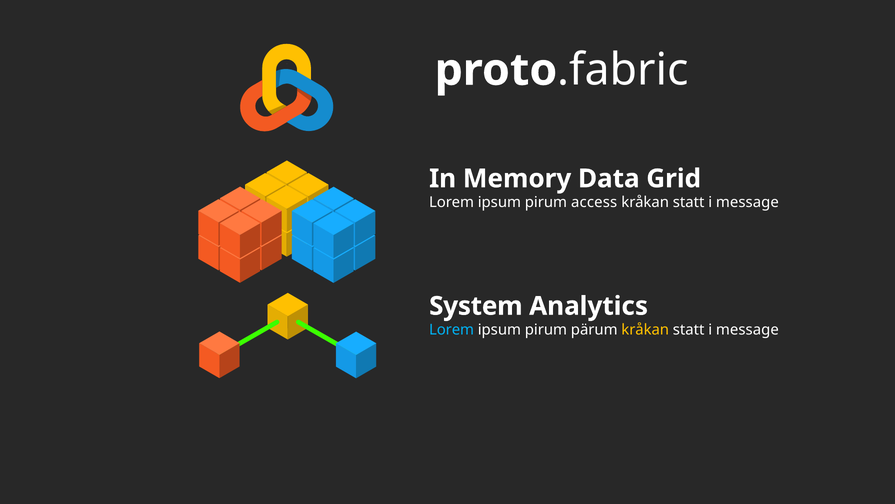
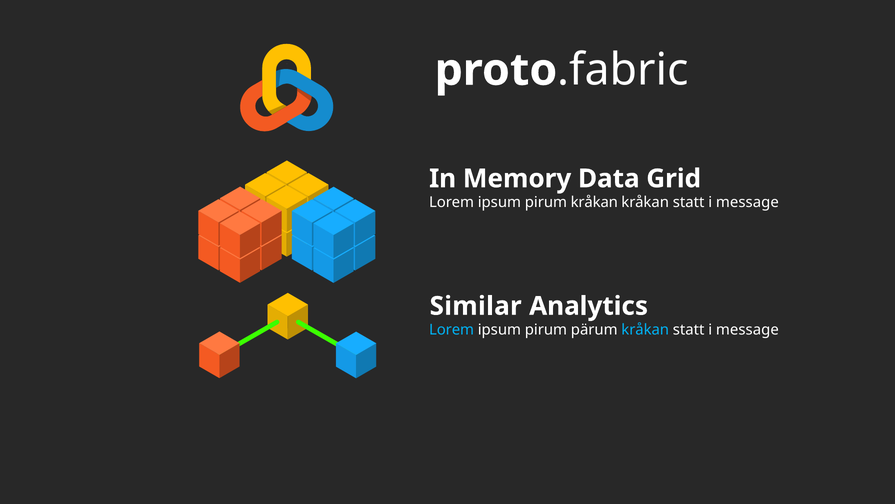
pirum access: access -> kråkan (594, 202)
System: System -> Similar (476, 306)
kråkan colour: yellow -> light blue (645, 330)
